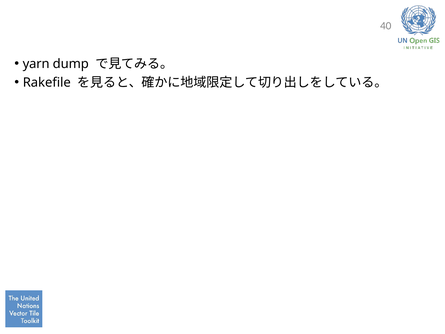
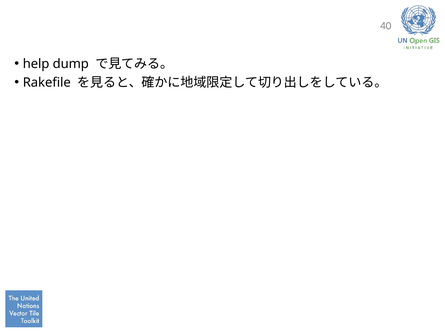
yarn: yarn -> help (36, 64)
